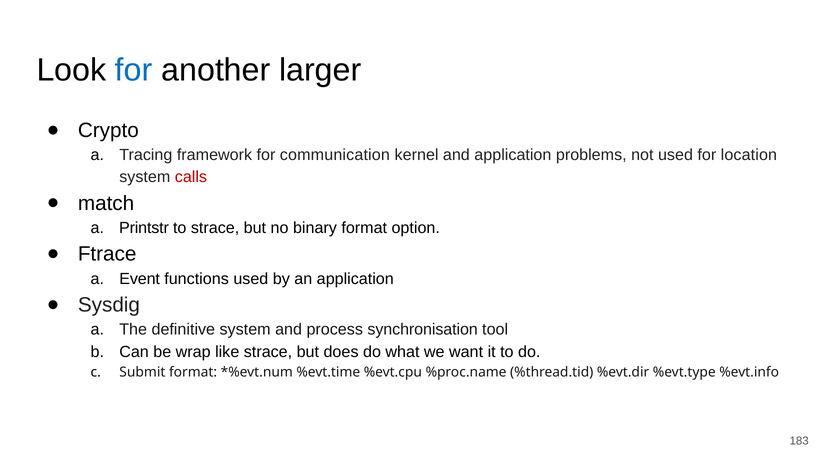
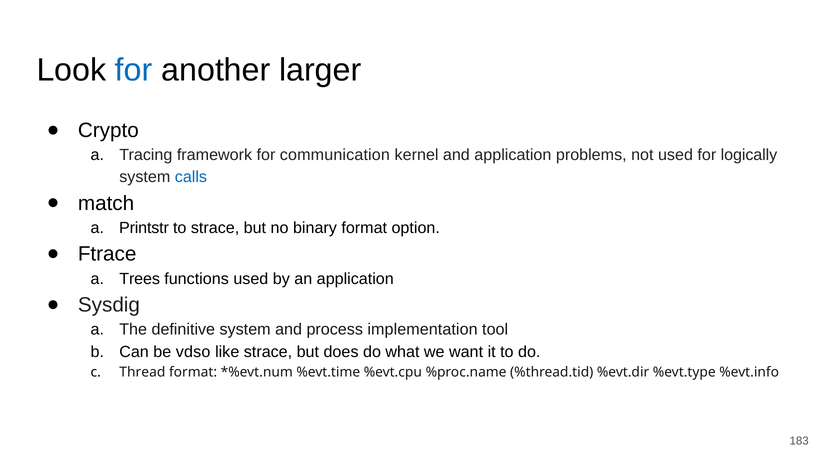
location: location -> logically (749, 155)
calls colour: red -> blue (191, 177)
Event: Event -> Trees (140, 279)
synchronisation: synchronisation -> implementation (423, 329)
wrap: wrap -> vdso (193, 352)
Submit: Submit -> Thread (142, 372)
